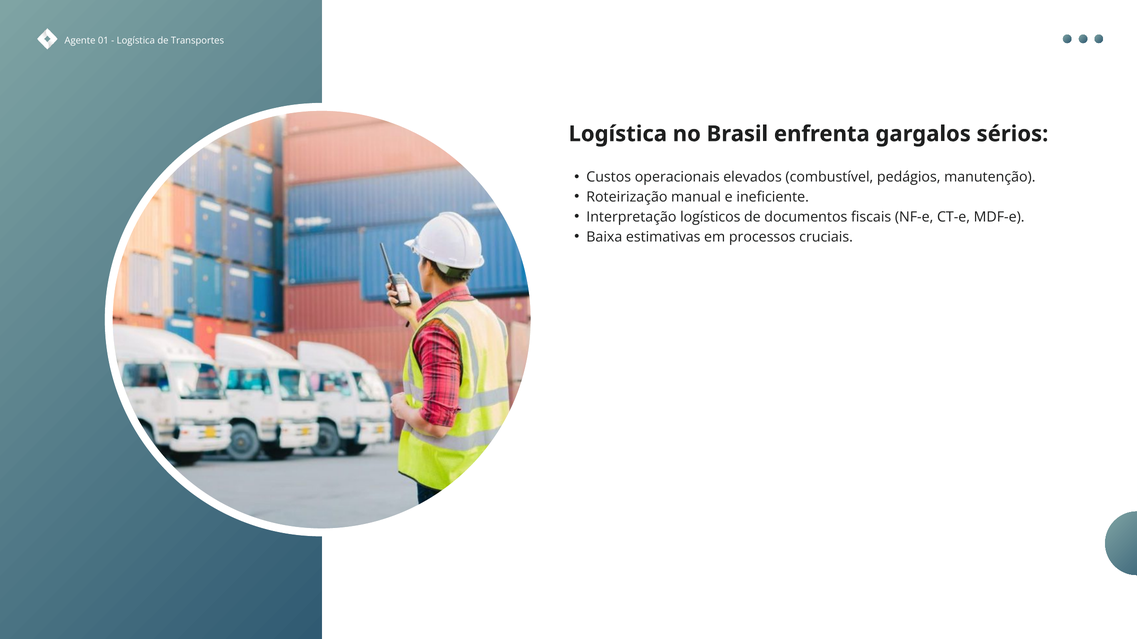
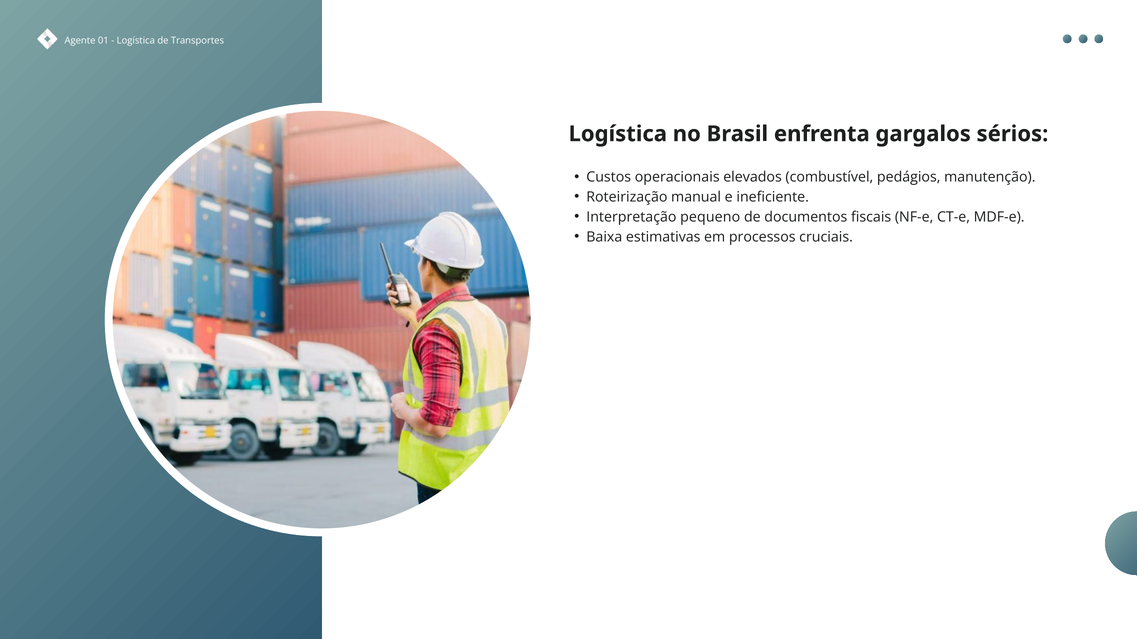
logísticos: logísticos -> pequeno (710, 217)
